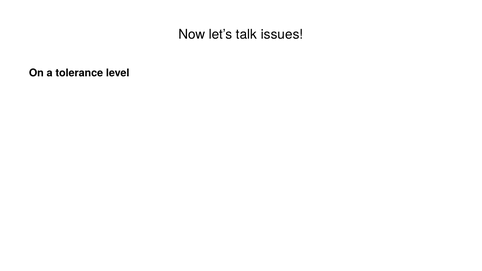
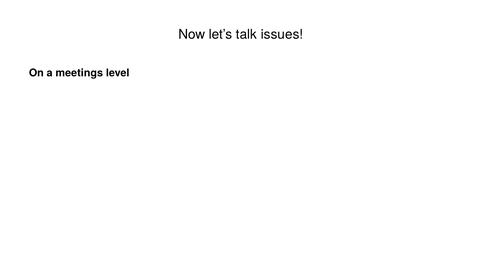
tolerance: tolerance -> meetings (79, 73)
